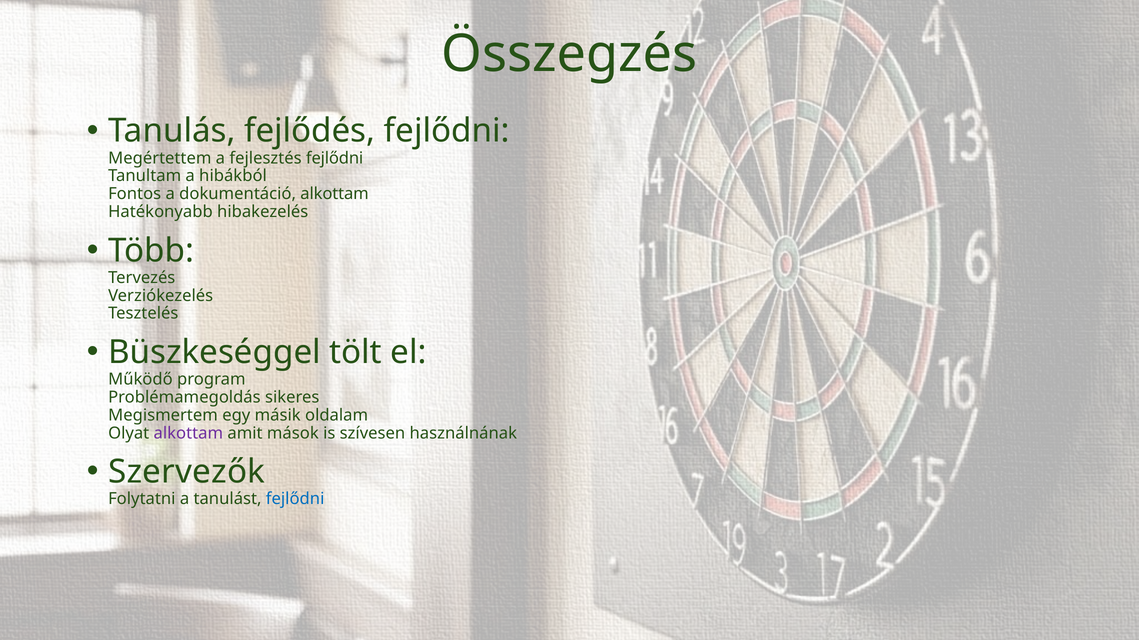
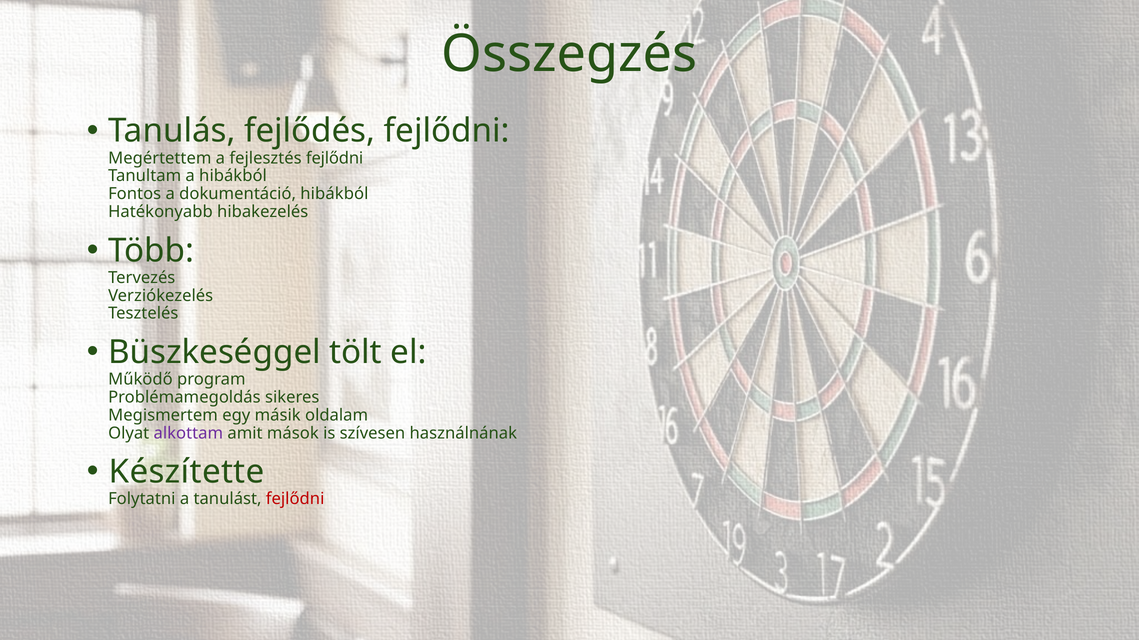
dokumentáció alkottam: alkottam -> hibákból (334, 194)
Szervezők: Szervezők -> Készítette (187, 472)
fejlődni colour: blue -> red (295, 499)
